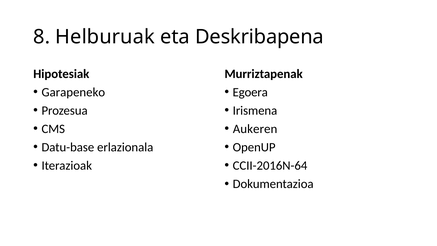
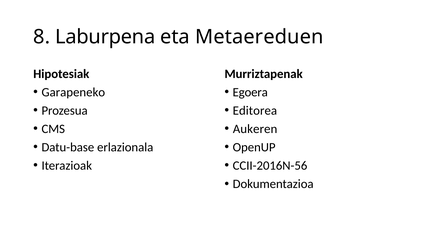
Helburuak: Helburuak -> Laburpena (105, 37)
Deskribapena: Deskribapena -> Metaereduen (259, 37)
Irismena: Irismena -> Editorea (255, 111)
CCII-2016N-64: CCII-2016N-64 -> CCII-2016N-56 (270, 165)
